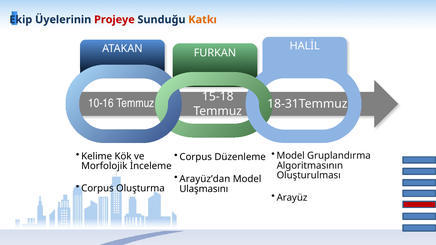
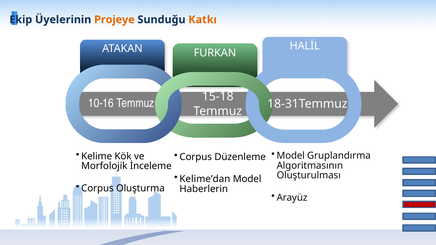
Projeye colour: red -> orange (114, 20)
Arayüz’dan: Arayüz’dan -> Kelime’dan (205, 179)
Ulaşmasını: Ulaşmasını -> Haberlerin (204, 189)
